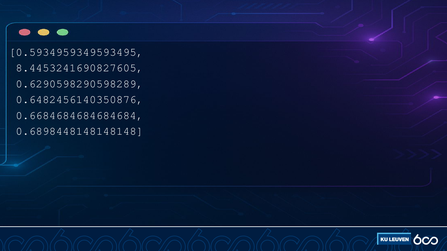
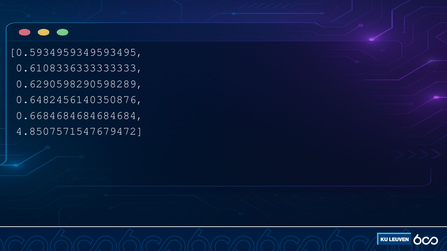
8.4453241690827605: 8.4453241690827605 -> 0.6108336333333333 (79, 68)
0.6898448148148148: 0.6898448148148148 -> 4.8507571547679472 (79, 131)
